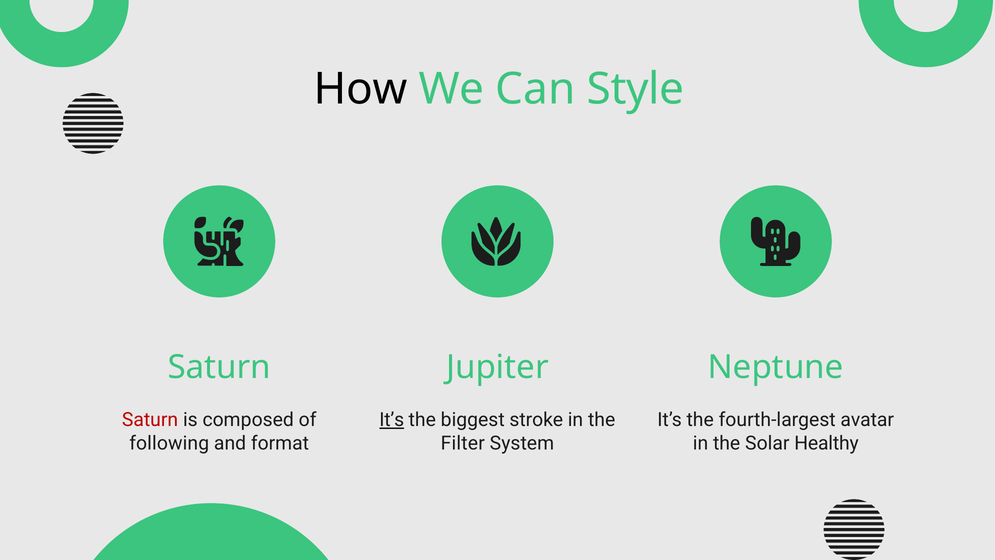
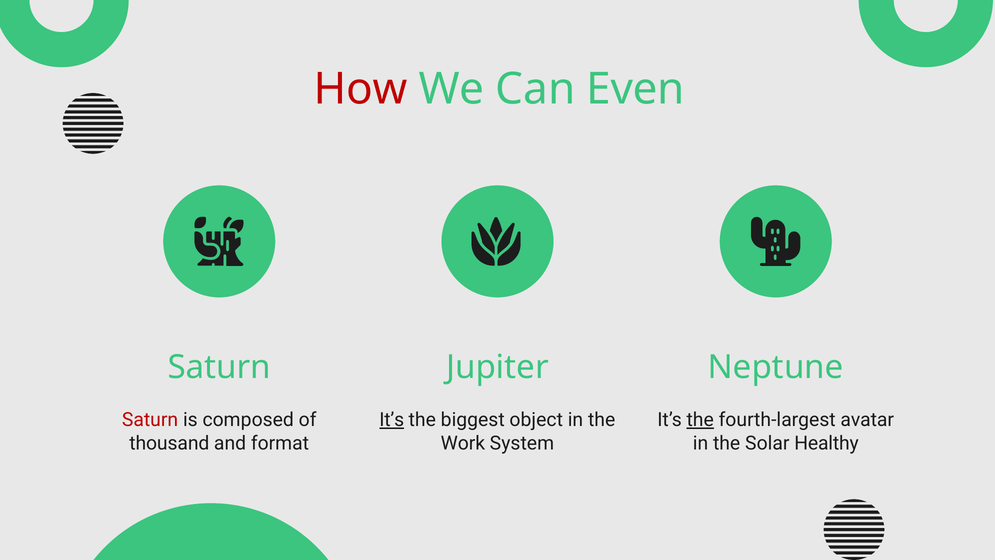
How colour: black -> red (361, 89)
Style: Style -> Even (635, 89)
stroke: stroke -> object (536, 420)
the underline: none -> present (700, 420)
following: following -> thousand (169, 443)
Filter: Filter -> Work (463, 443)
